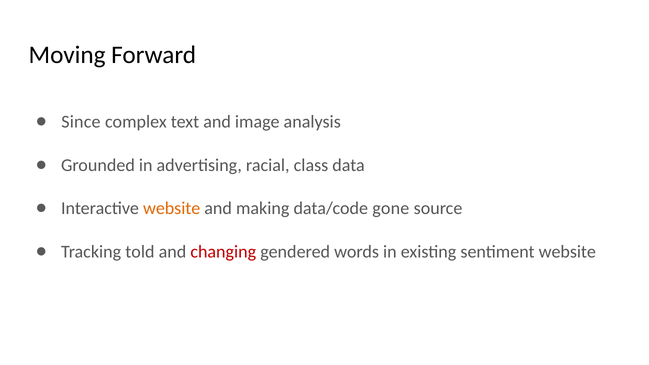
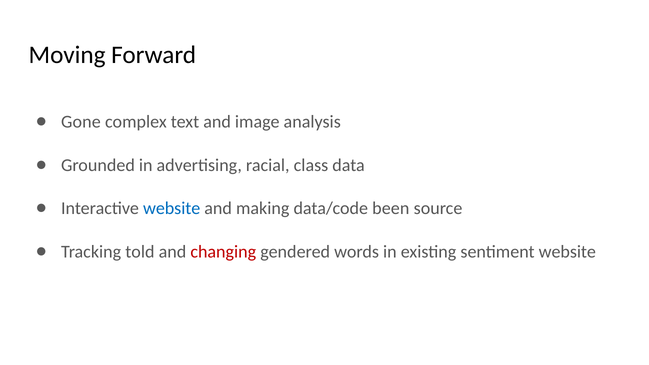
Since: Since -> Gone (81, 122)
website colour: orange -> blue (172, 209)
gone: gone -> been (391, 209)
